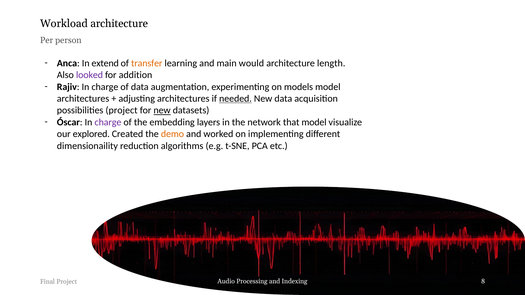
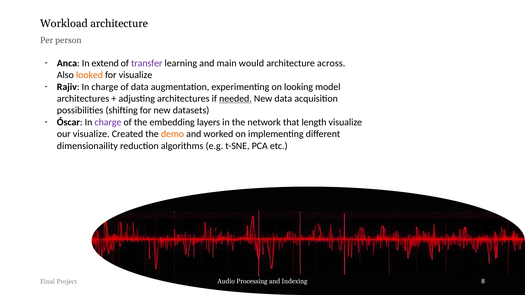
transfer colour: orange -> purple (147, 63)
length: length -> across (331, 63)
looked colour: purple -> orange (89, 75)
for addition: addition -> visualize (136, 75)
models: models -> looking (299, 87)
possibilities project: project -> shifting (122, 110)
new underline: present -> none (162, 110)
that model: model -> length (314, 122)
our explored: explored -> visualize (91, 134)
